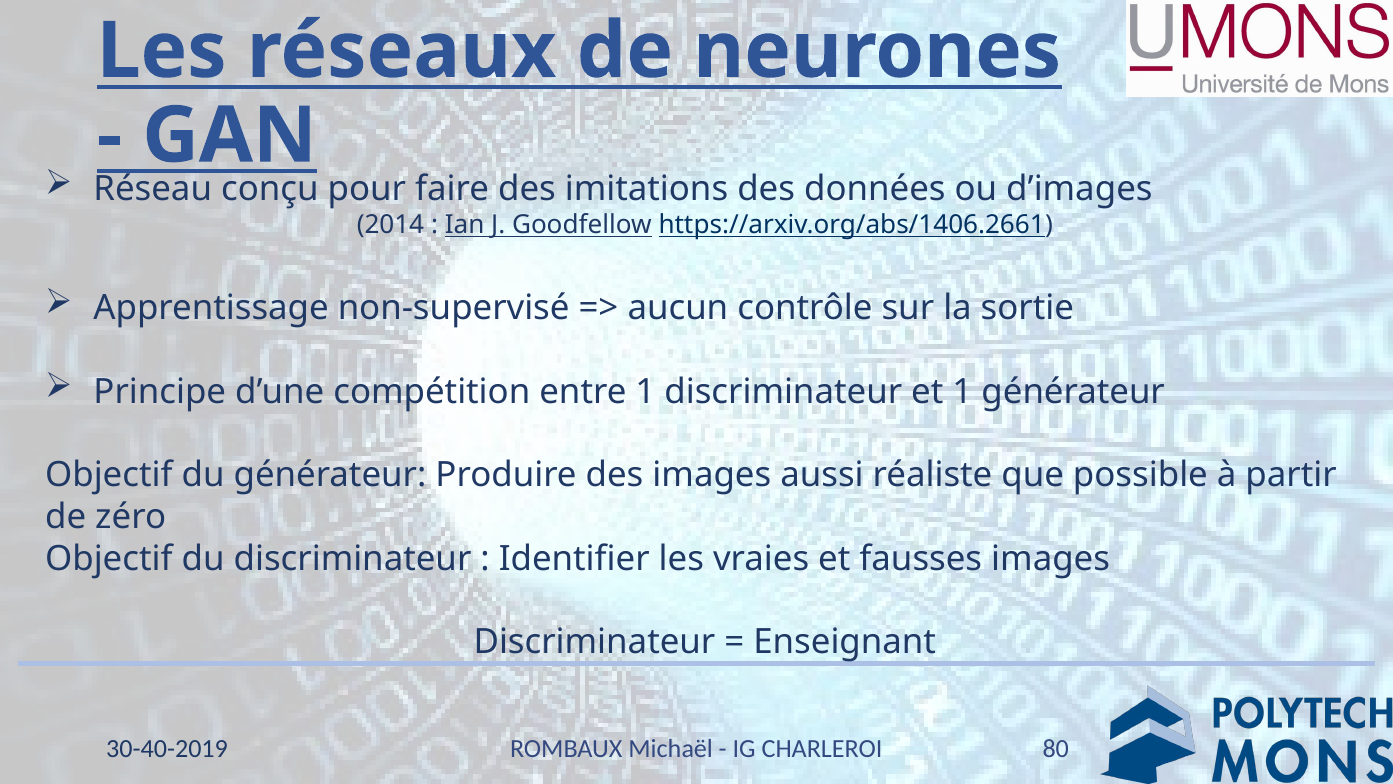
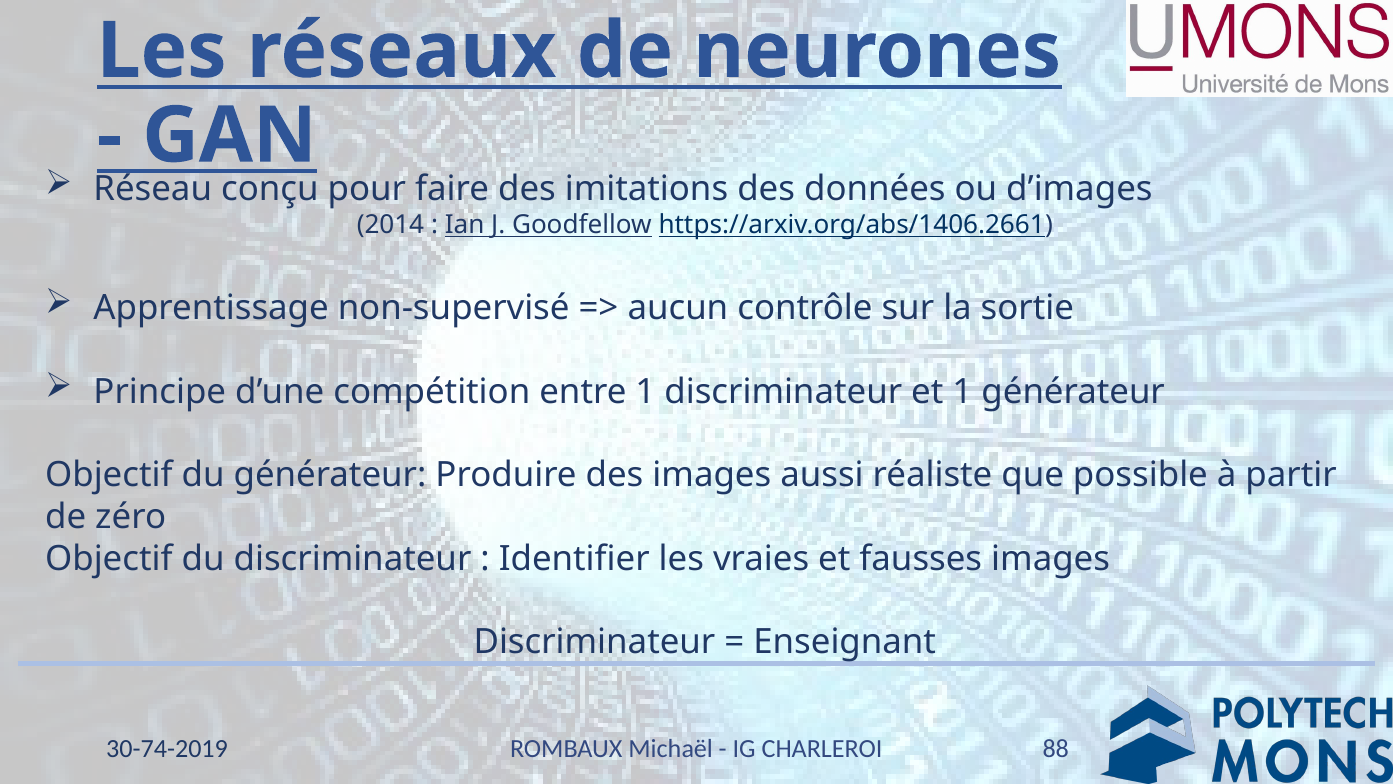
80: 80 -> 88 (1056, 748)
30-40-2019: 30-40-2019 -> 30-74-2019 (167, 749)
